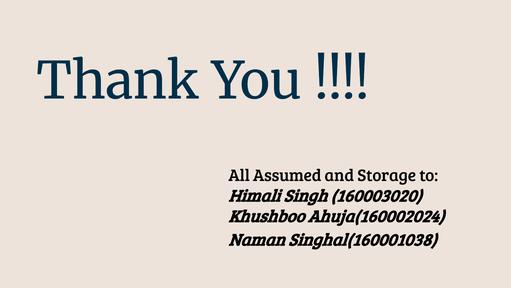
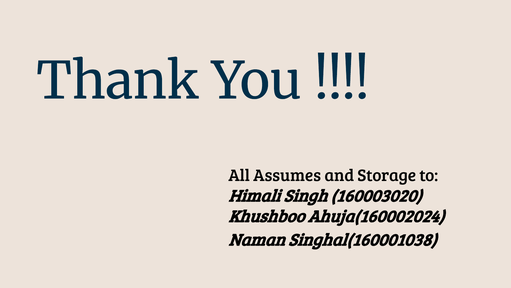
Assumed: Assumed -> Assumes (287, 175)
